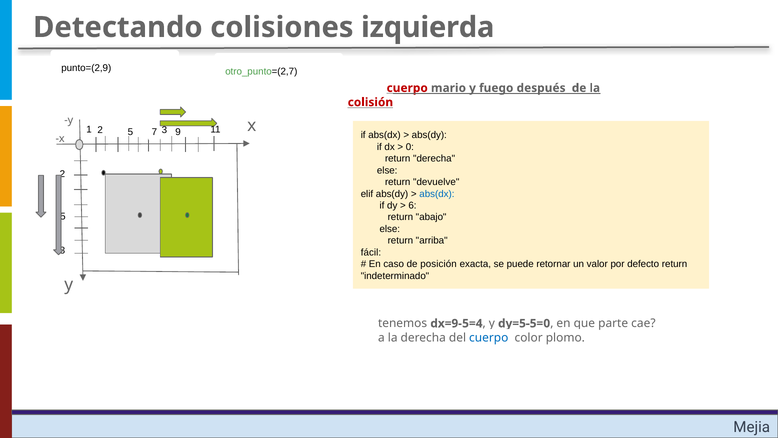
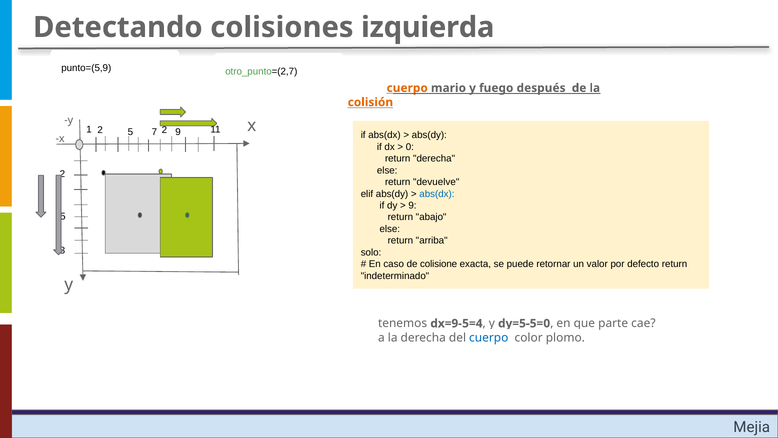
punto=(2,9: punto=(2,9 -> punto=(5,9 (86, 68)
cuerpo colour: red -> orange (407, 88)
colisión colour: red -> orange (370, 102)
1 3: 3 -> 2 (164, 130)
6: 6 -> 9 (412, 205)
fácil: fácil -> solo (371, 252)
posición: posición -> colisione (439, 264)
